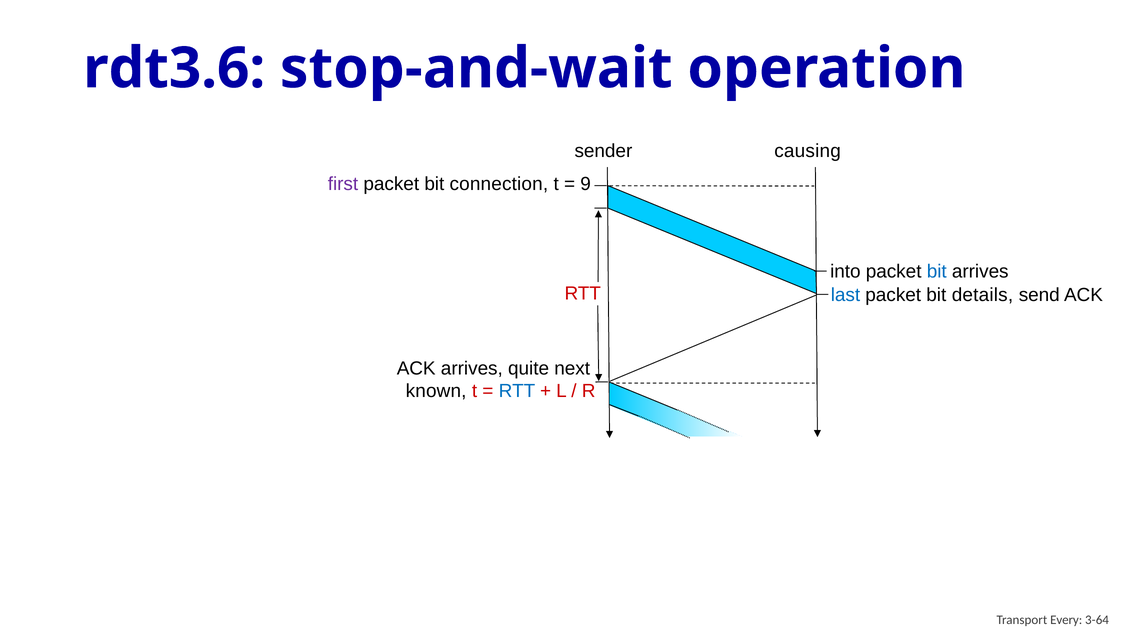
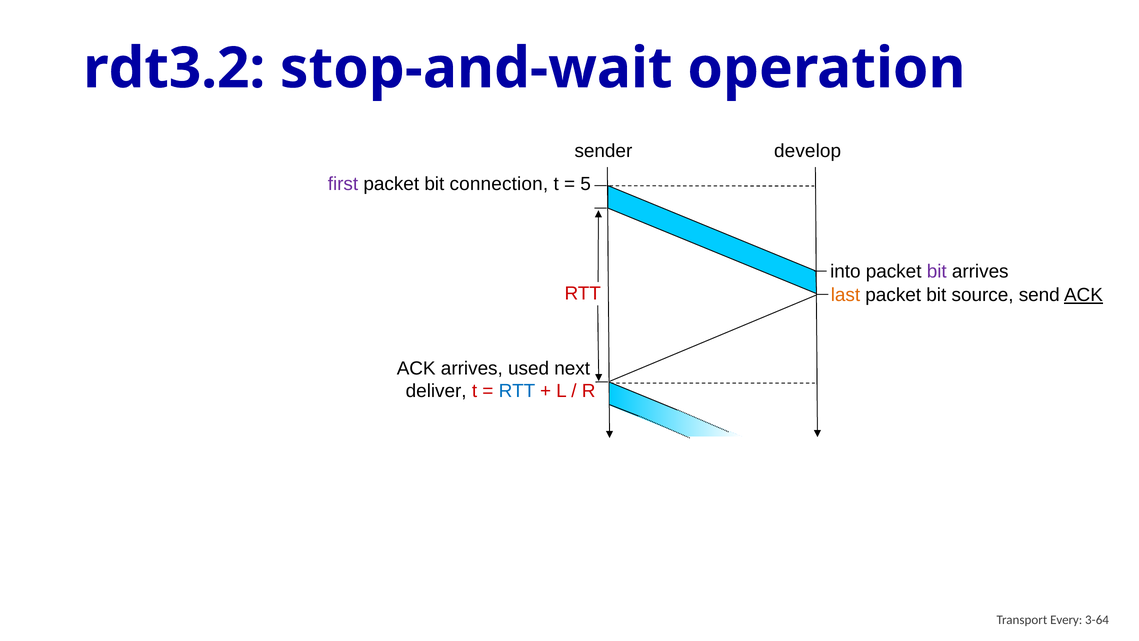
rdt3.6: rdt3.6 -> rdt3.2 (174, 68)
causing: causing -> develop (808, 151)
9: 9 -> 5 (586, 184)
bit colour: blue -> purple (937, 271)
last colour: blue -> orange (845, 295)
details: details -> source (983, 295)
ACK underline: none -> present (1083, 295)
quite: quite -> used (529, 368)
known: known -> deliver (436, 391)
